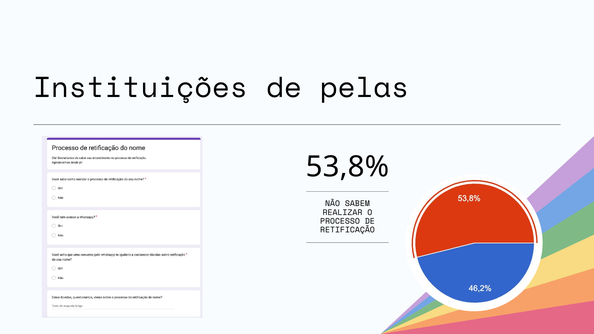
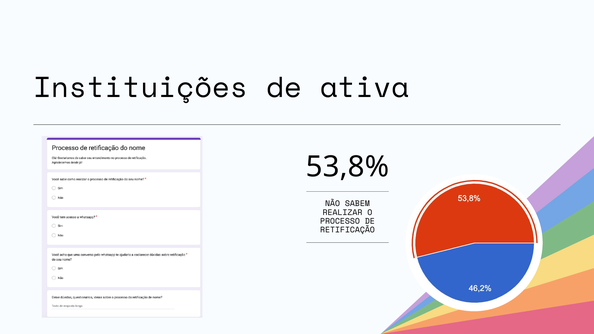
pelas: pelas -> ativa (365, 88)
